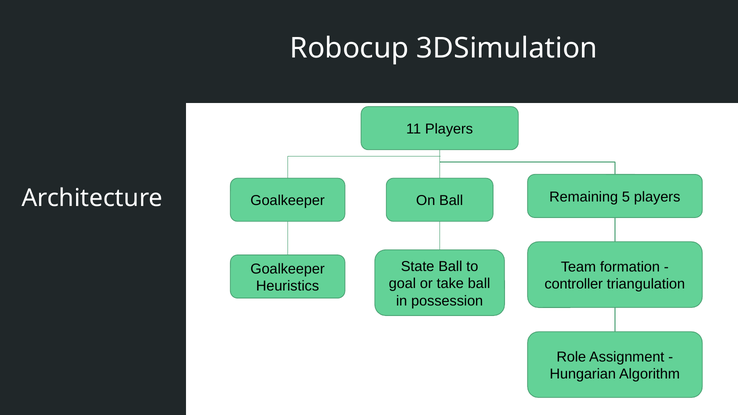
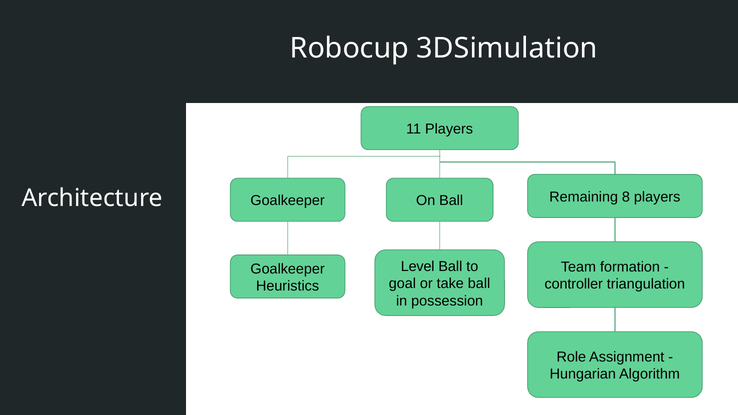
5: 5 -> 8 (626, 197)
State: State -> Level (418, 267)
